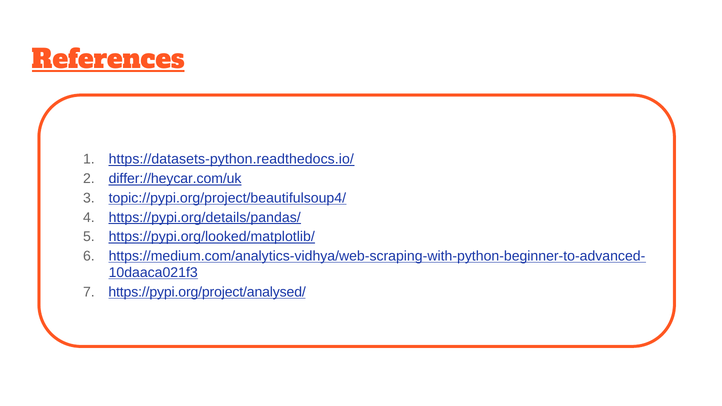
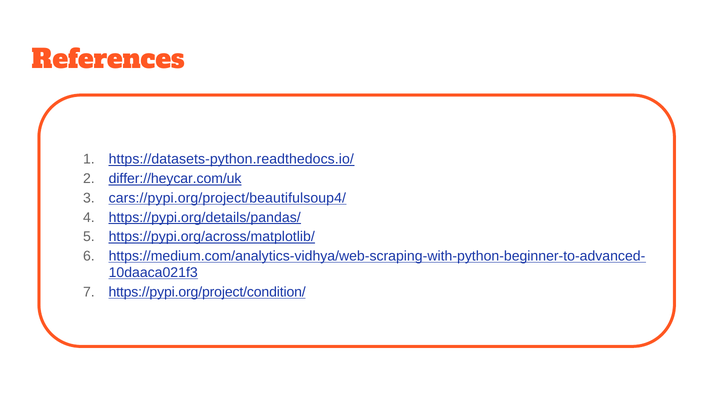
References underline: present -> none (108, 60)
topic://pypi.org/project/beautifulsoup4/: topic://pypi.org/project/beautifulsoup4/ -> cars://pypi.org/project/beautifulsoup4/ (227, 198)
https://pypi.org/looked/matplotlib/: https://pypi.org/looked/matplotlib/ -> https://pypi.org/across/matplotlib/ (212, 237)
https://pypi.org/project/analysed/: https://pypi.org/project/analysed/ -> https://pypi.org/project/condition/ (207, 292)
